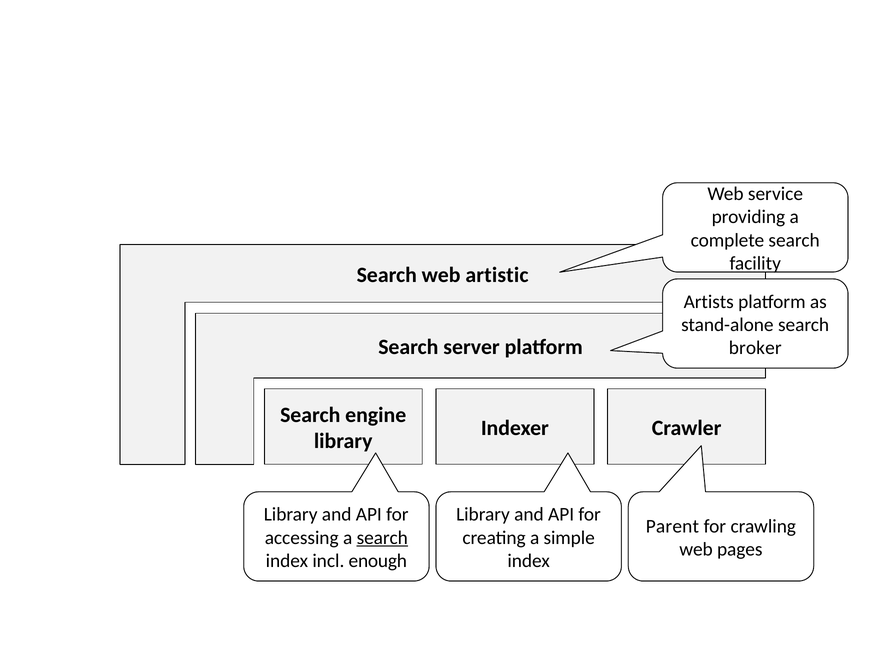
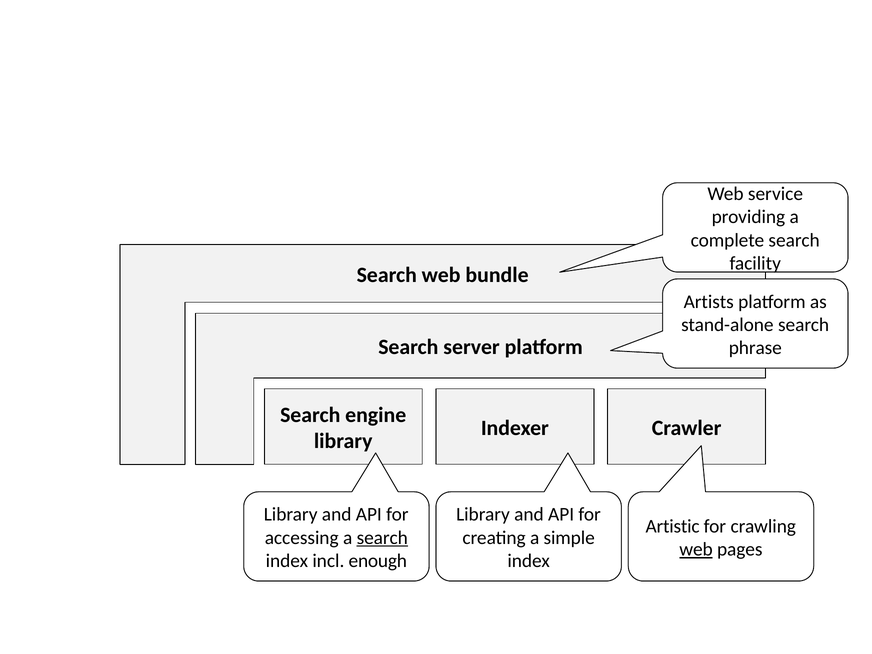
artistic: artistic -> bundle (497, 275)
broker: broker -> phrase (755, 348)
Parent: Parent -> Artistic (673, 526)
web underline: none -> present (696, 549)
